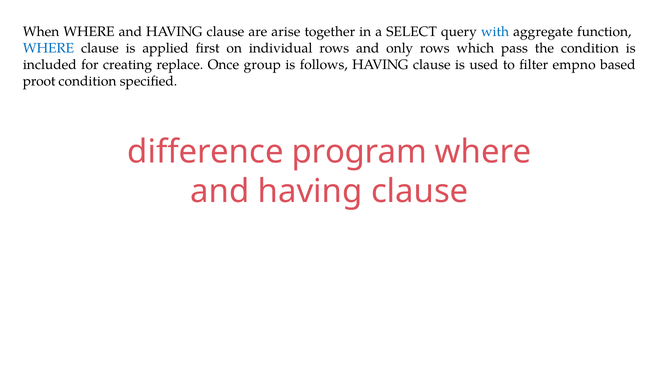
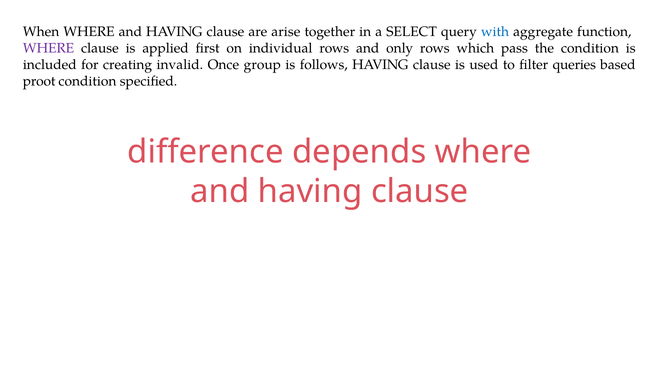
WHERE colour: blue -> purple (49, 48)
replace: replace -> invalid (180, 65)
empno: empno -> queries (574, 65)
program: program -> depends (359, 152)
